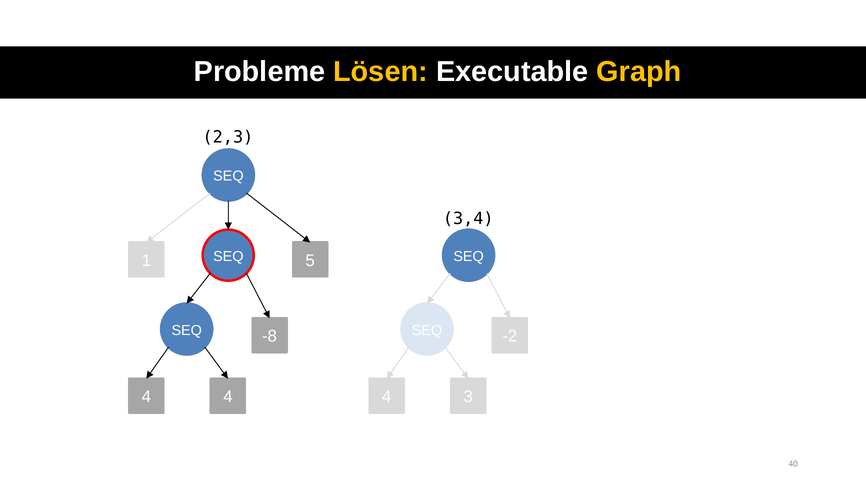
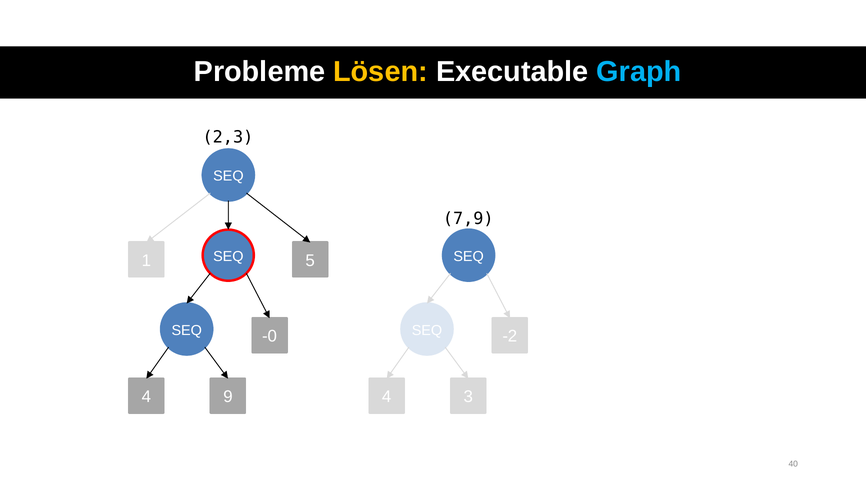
Graph colour: yellow -> light blue (639, 72)
3,4: 3,4 -> 7,9 (468, 219)
-8: -8 -> -0 (270, 336)
4 4: 4 -> 9 (228, 397)
